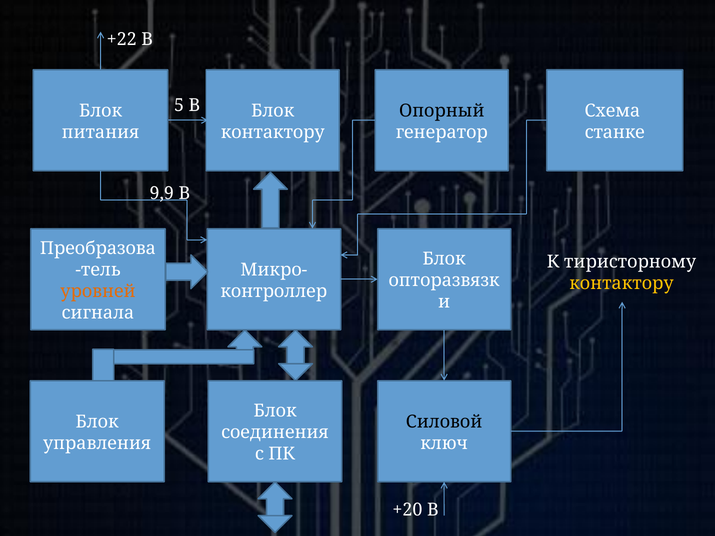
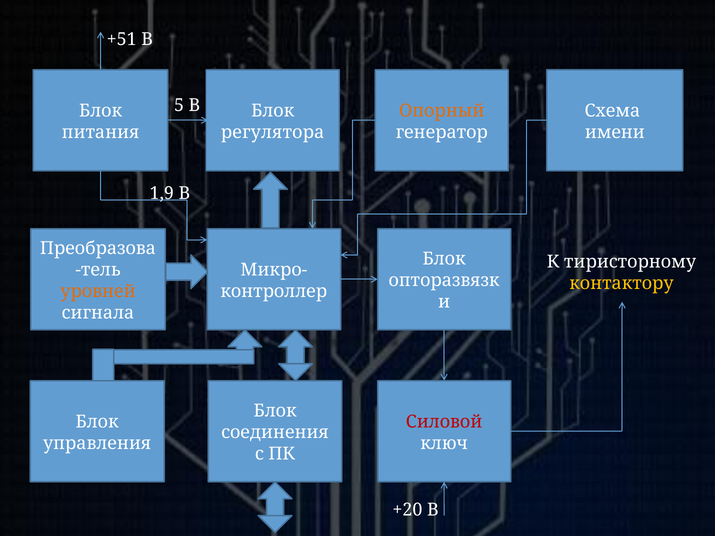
+22: +22 -> +51 (122, 39)
Опорный colour: black -> orange (442, 111)
контактору: контактору -> регулятора (273, 132)
станке: станке -> имени (615, 132)
9,9: 9,9 -> 1,9 (162, 194)
Силовой colour: black -> red (444, 422)
